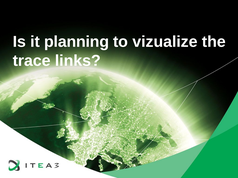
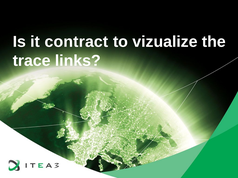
planning: planning -> contract (76, 42)
